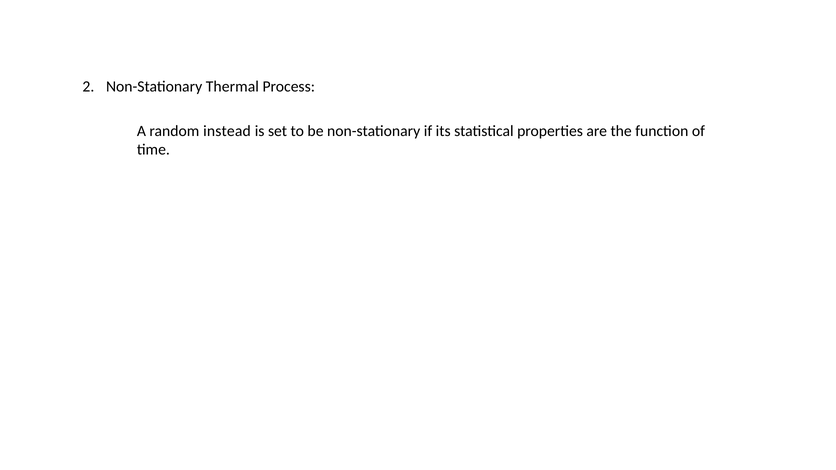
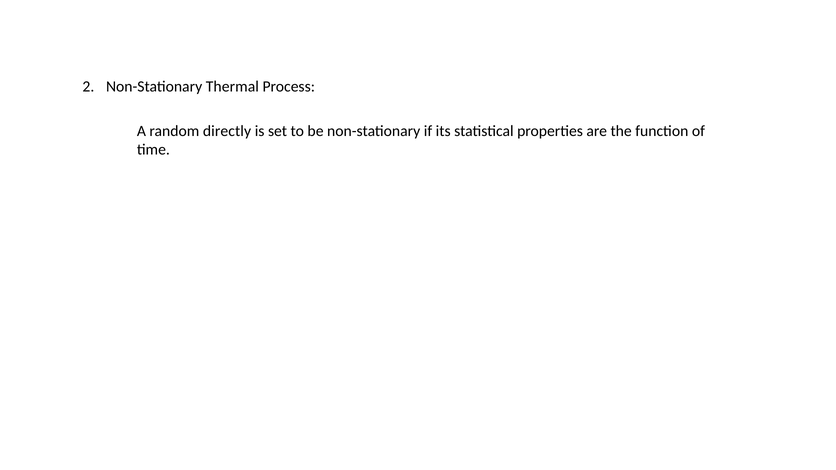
instead: instead -> directly (227, 131)
